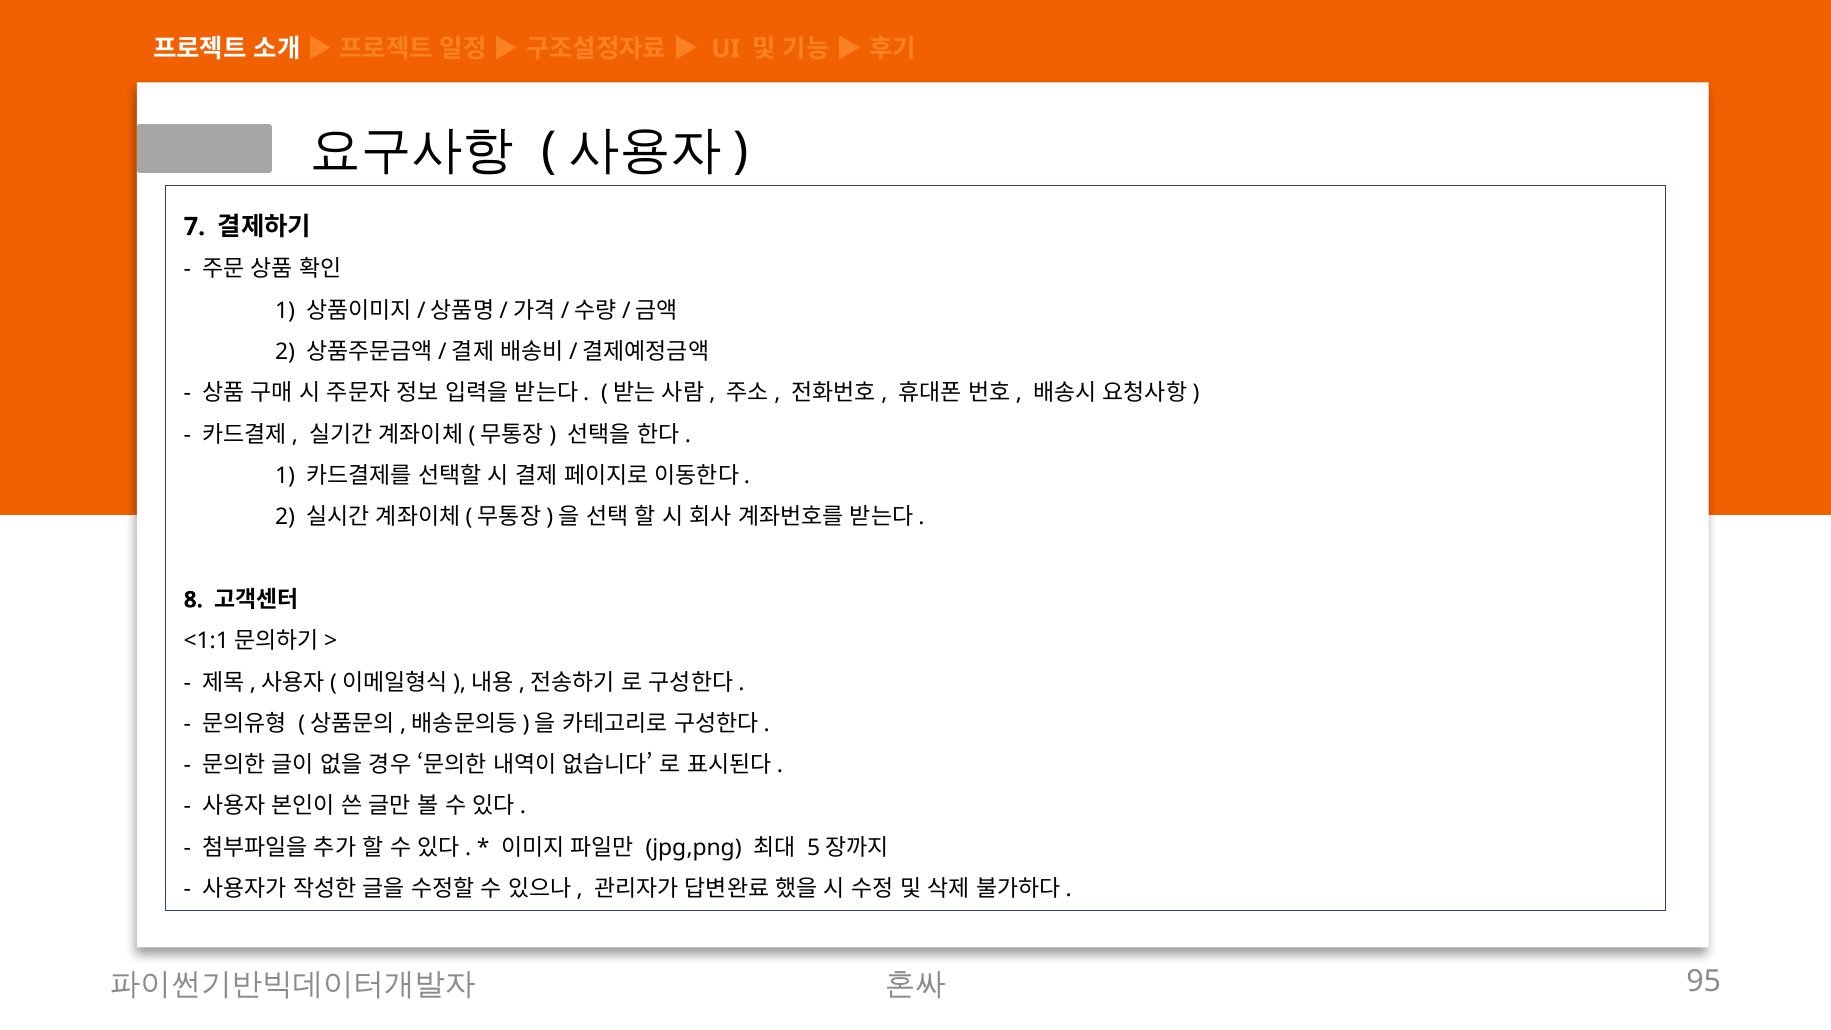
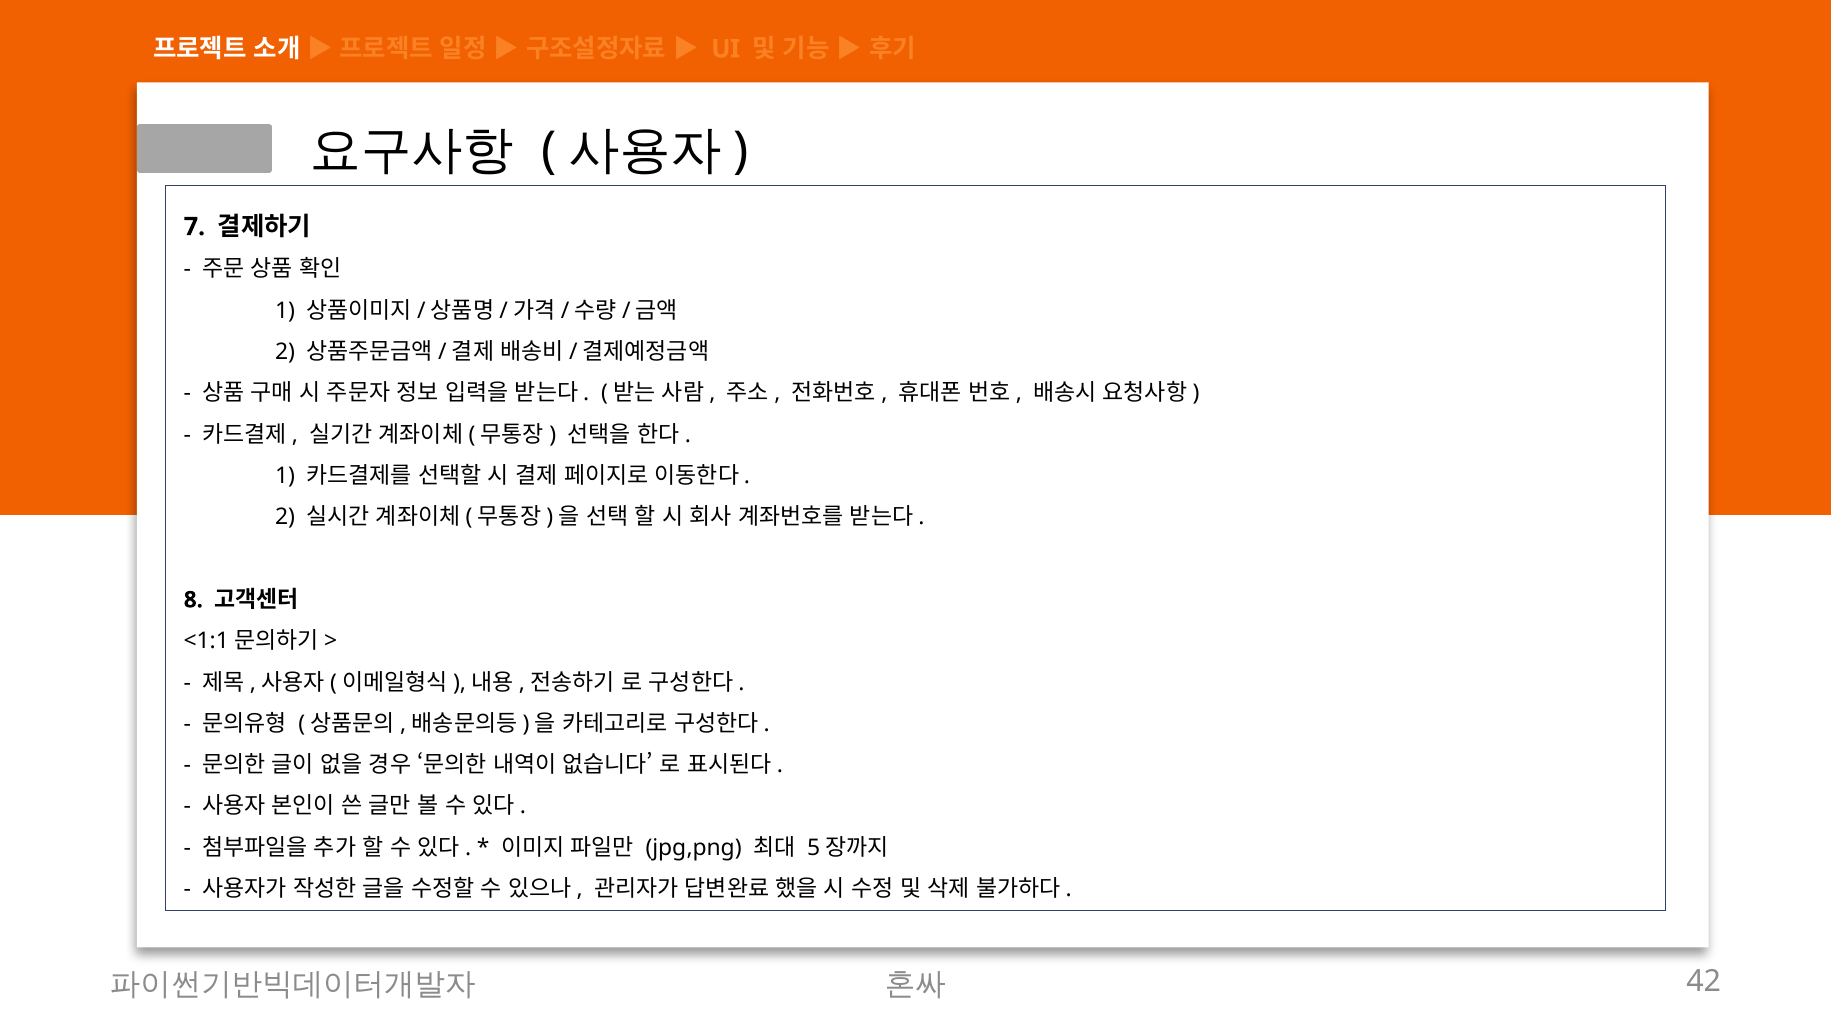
95: 95 -> 42 (1704, 982)
